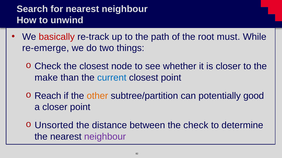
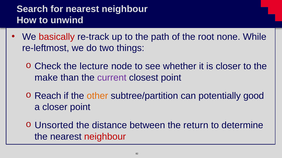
must: must -> none (229, 37)
re-emerge: re-emerge -> re-leftmost (46, 48)
the closest: closest -> lecture (94, 67)
current colour: blue -> purple (112, 78)
the check: check -> return (196, 126)
neighbour colour: purple -> red (105, 137)
